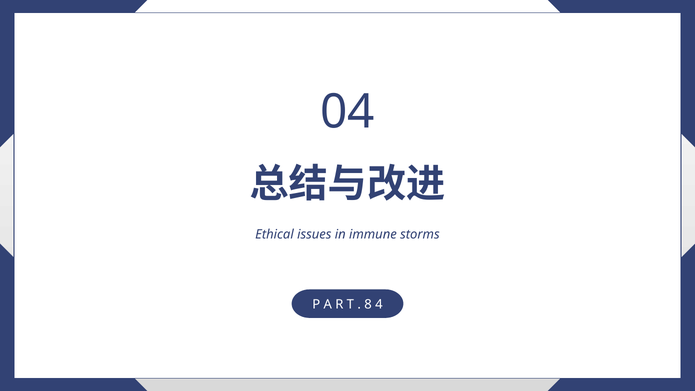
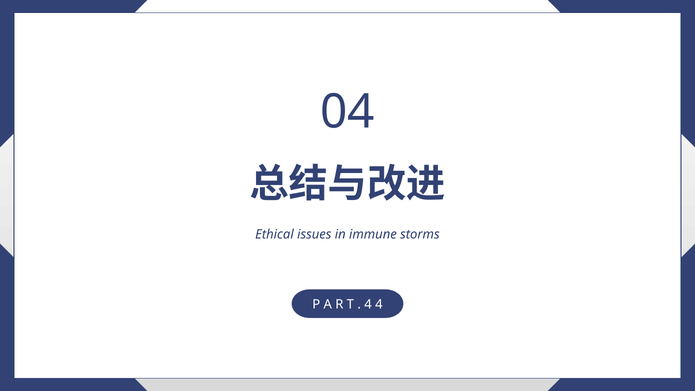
8: 8 -> 4 (368, 304)
